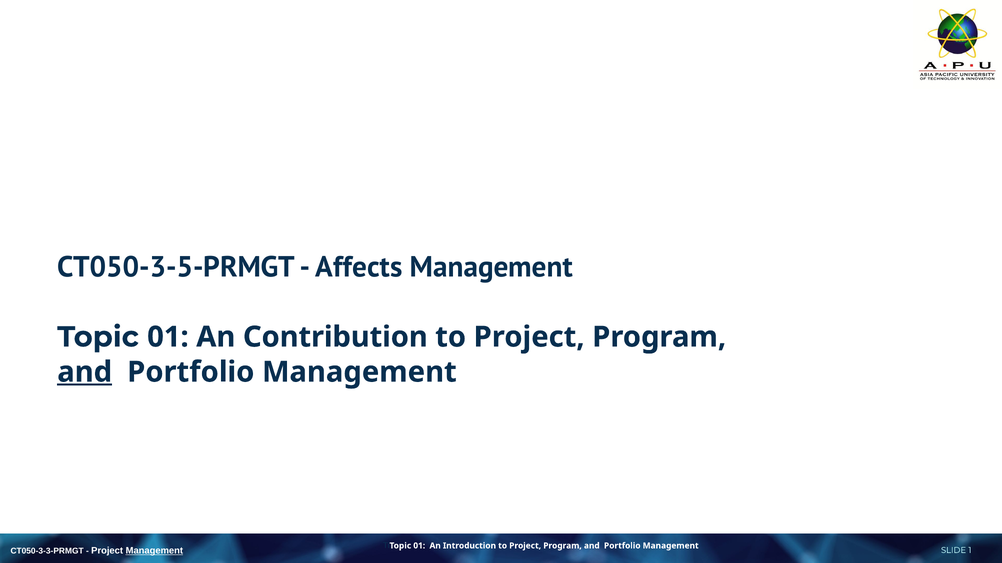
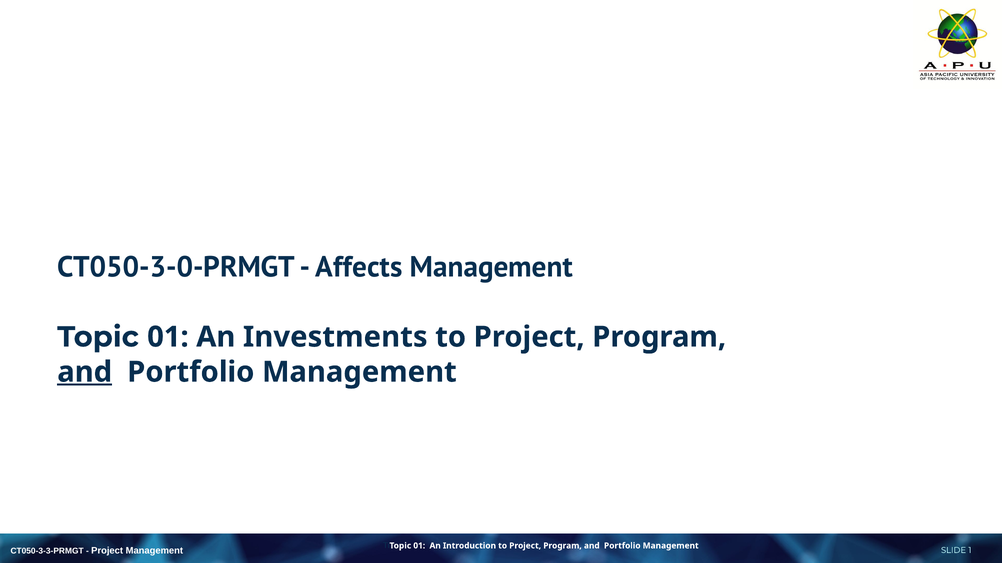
CT050-3-5-PRMGT: CT050-3-5-PRMGT -> CT050-3-0-PRMGT (176, 267)
Contribution: Contribution -> Investments (335, 337)
Management underline: present -> none (154, 551)
